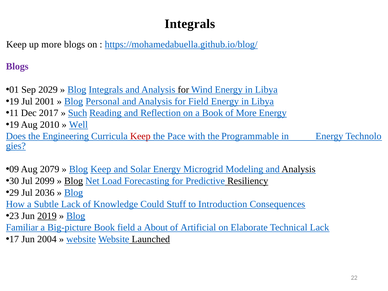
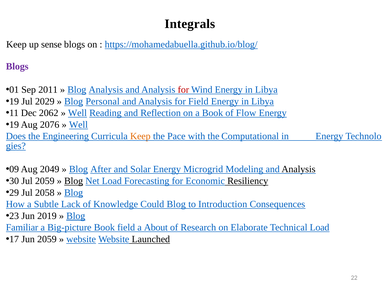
up more: more -> sense (51, 44)
2029: 2029 -> 2011 (48, 90)
Blog Integrals: Integrals -> Analysis (106, 90)
for colour: black -> red (183, 90)
2001: 2001 -> 2029 (45, 101)
2017: 2017 -> 2062 (49, 113)
Such: Such -> Well (78, 113)
of More: More -> Flow (246, 113)
2010: 2010 -> 2076 (50, 125)
Keep colour: red -> orange (140, 136)
Programmable: Programmable -> Computational (250, 136)
2079: 2079 -> 2049 (50, 169)
Blog Keep: Keep -> After (101, 169)
Jul 2099: 2099 -> 2059 (45, 181)
Predictive: Predictive -> Economic (205, 181)
2036: 2036 -> 2058 (45, 193)
Could Stuff: Stuff -> Blog (176, 204)
2019 underline: present -> none (47, 216)
Artificial: Artificial -> Research (198, 227)
Technical Lack: Lack -> Load (320, 227)
Jun 2004: 2004 -> 2059 (47, 239)
